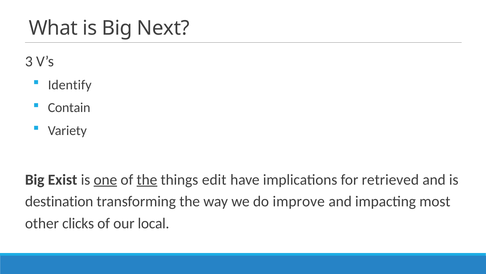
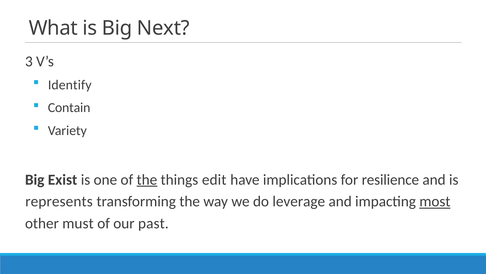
one underline: present -> none (105, 179)
retrieved: retrieved -> resilience (390, 179)
destination: destination -> represents (59, 201)
improve: improve -> leverage (299, 201)
most underline: none -> present (435, 201)
clicks: clicks -> must (78, 223)
local: local -> past (153, 223)
